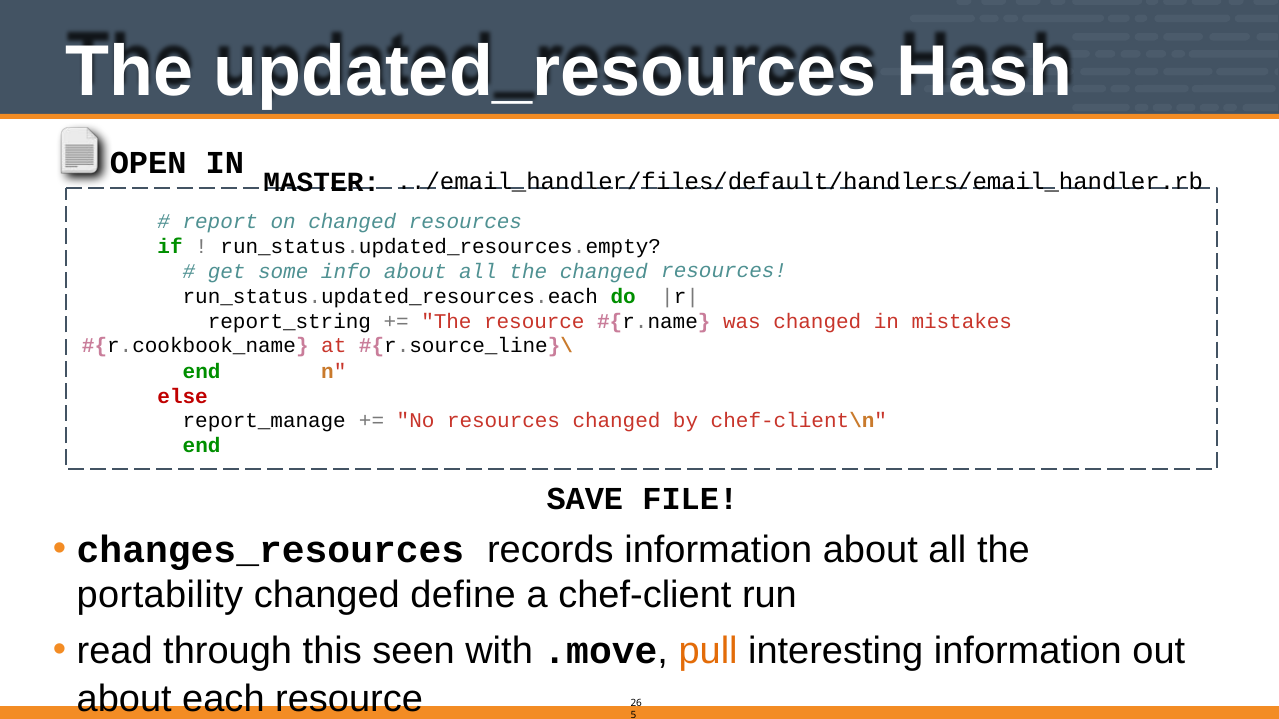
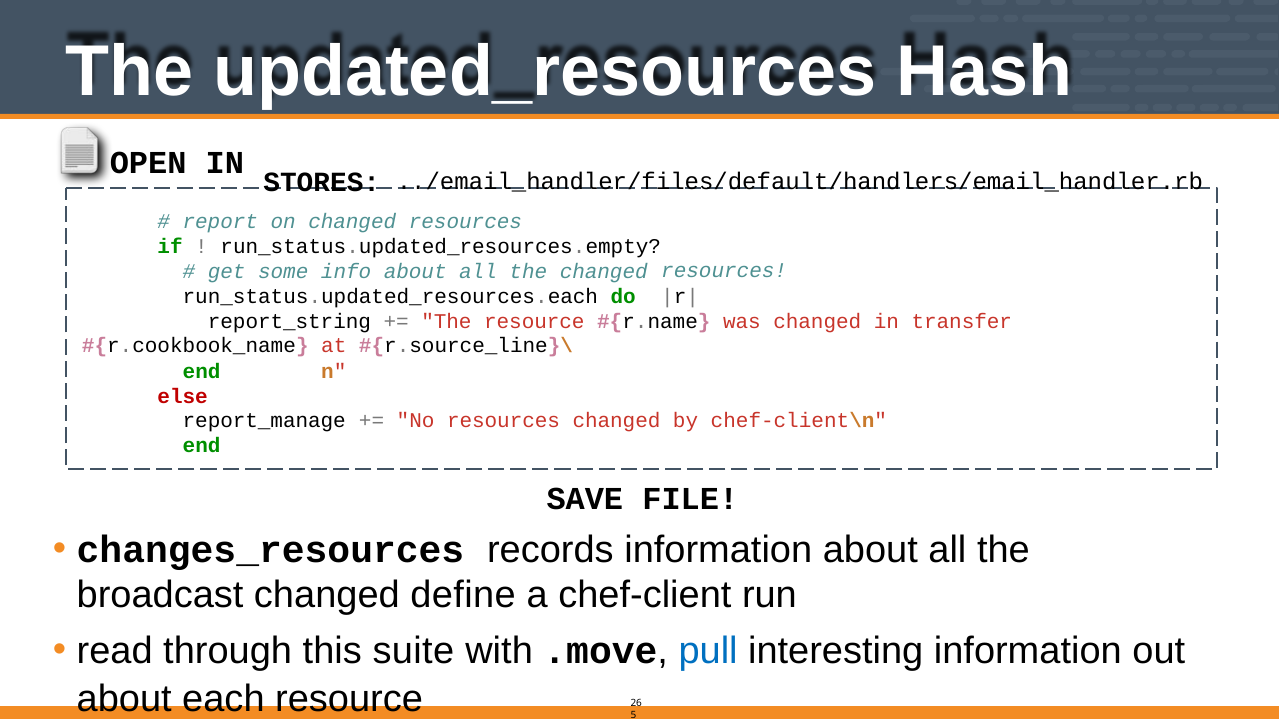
MASTER: MASTER -> STORES (322, 183)
mistakes: mistakes -> transfer (962, 321)
portability: portability -> broadcast (160, 595)
seen: seen -> suite (413, 652)
pull colour: orange -> blue (708, 652)
